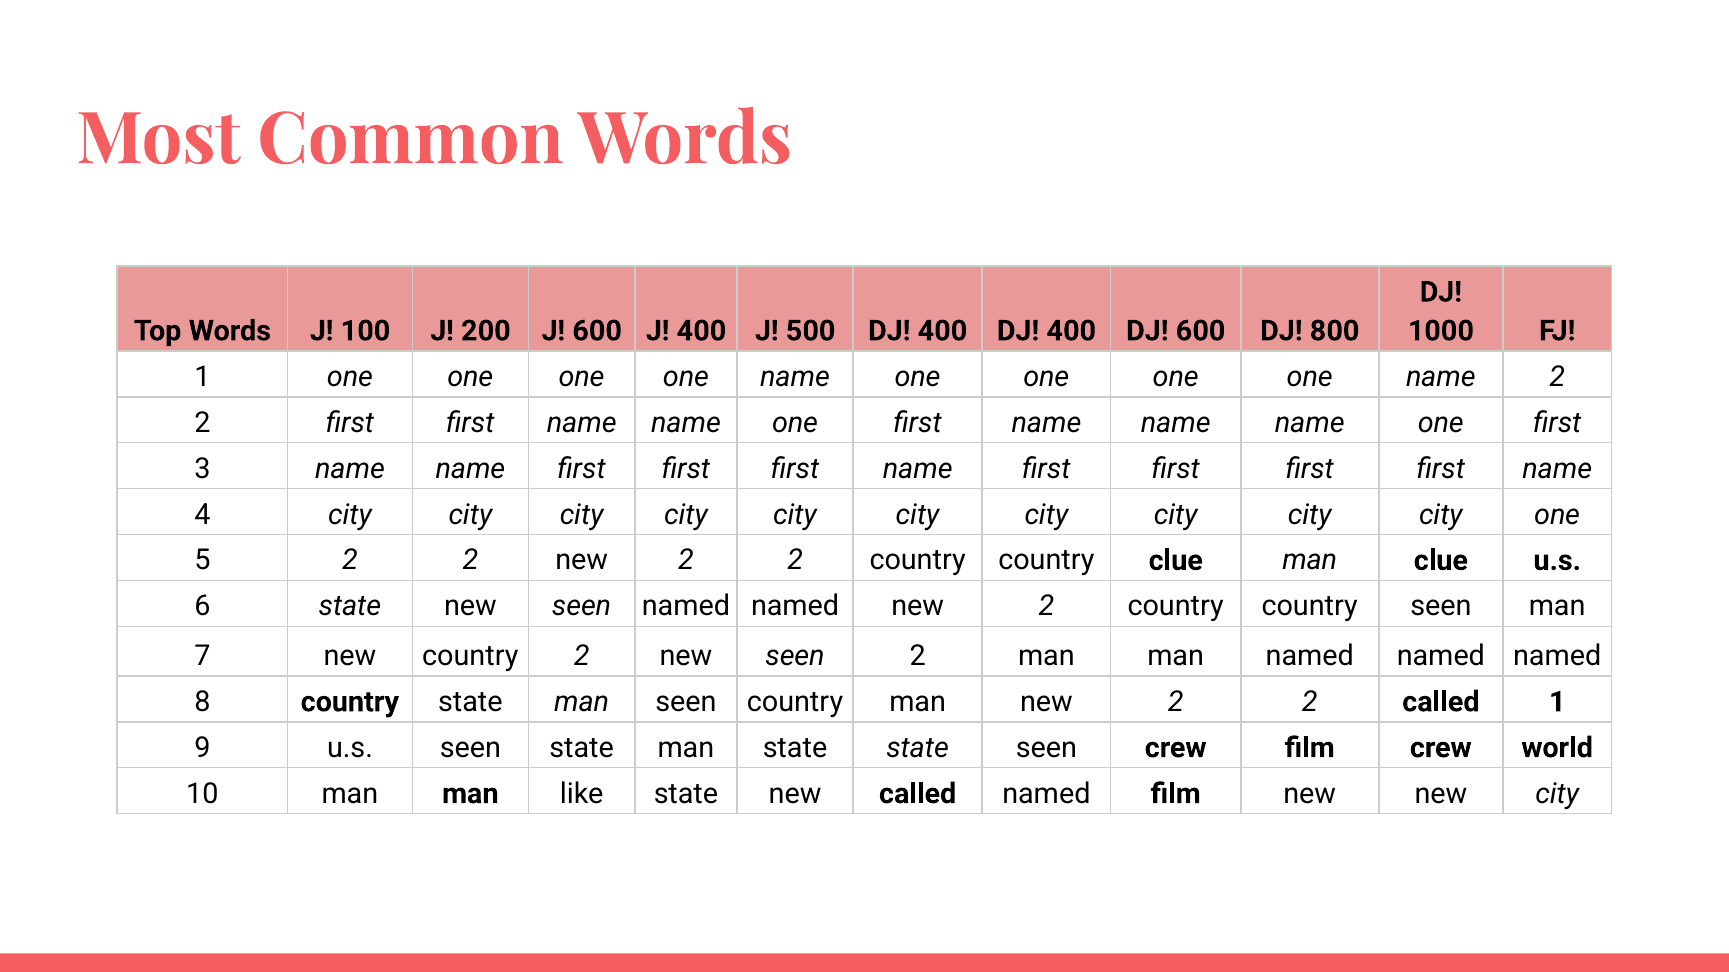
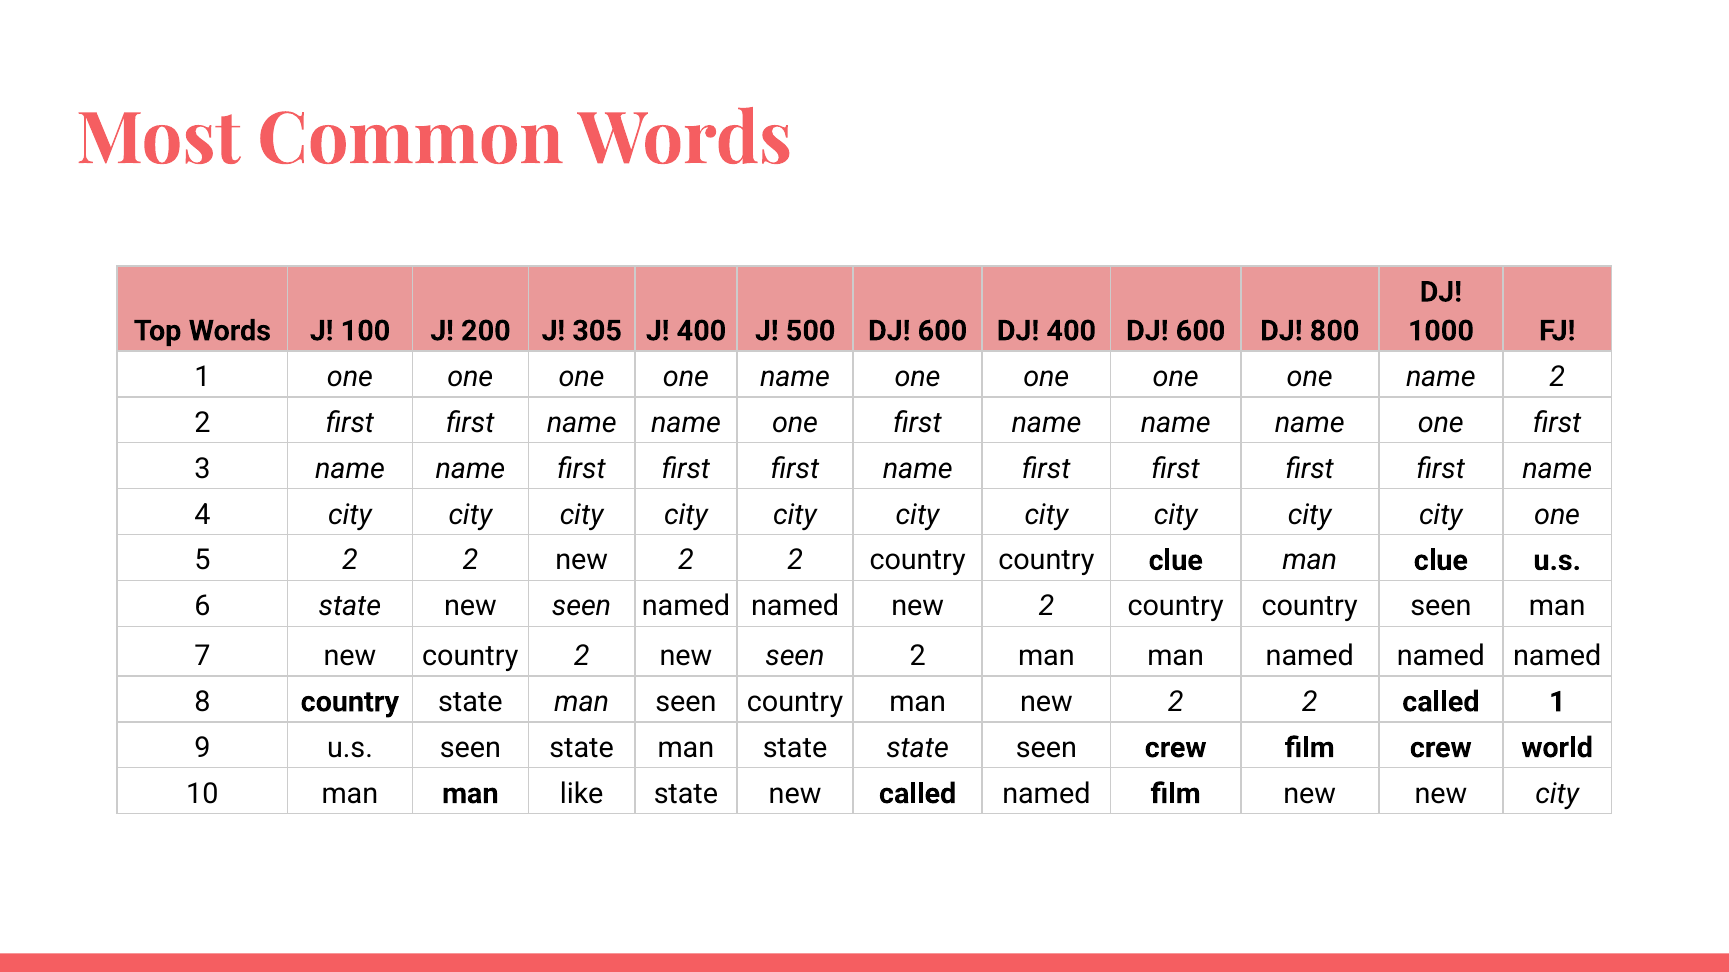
J 600: 600 -> 305 (597, 331)
500 DJ 400: 400 -> 600 (942, 331)
